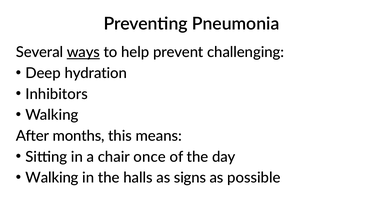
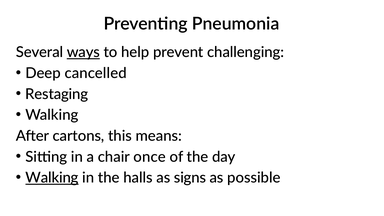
hydration: hydration -> cancelled (96, 73)
Inhibitors: Inhibitors -> Restaging (57, 94)
months: months -> cartons (79, 136)
Walking underline: none -> present (52, 178)
